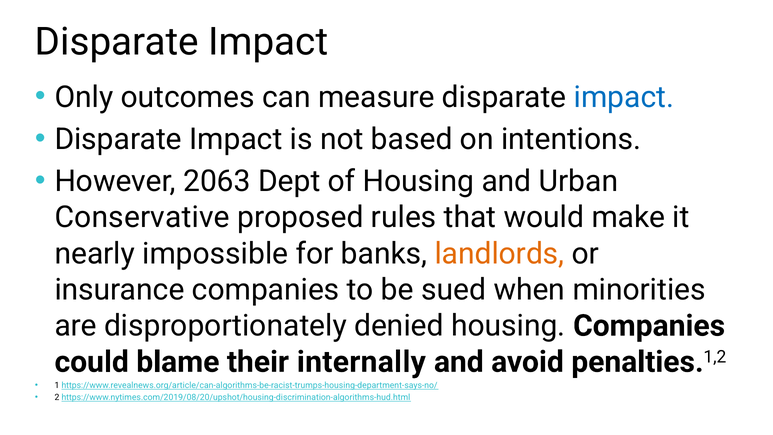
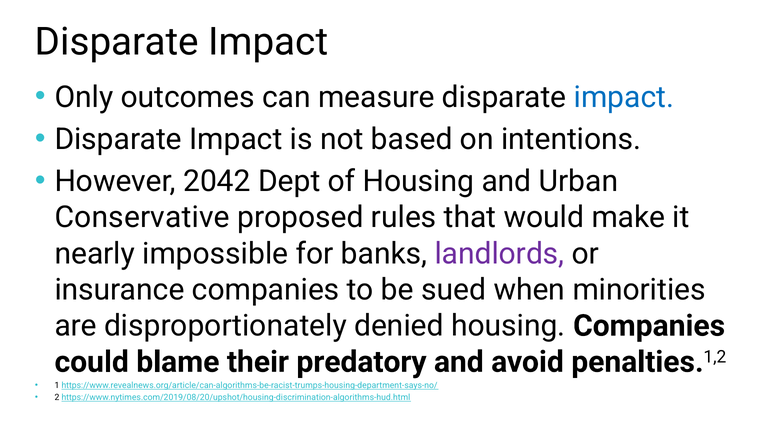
2063: 2063 -> 2042 (217, 181)
landlords colour: orange -> purple (499, 254)
internally: internally -> predatory (361, 362)
